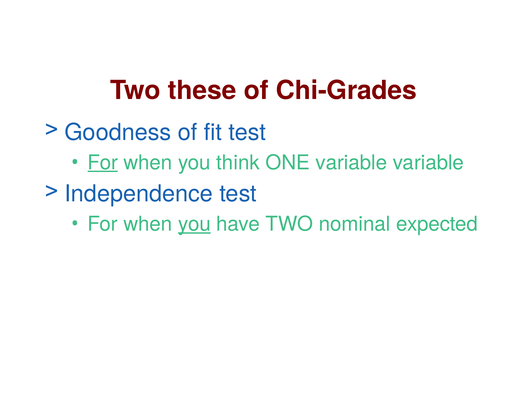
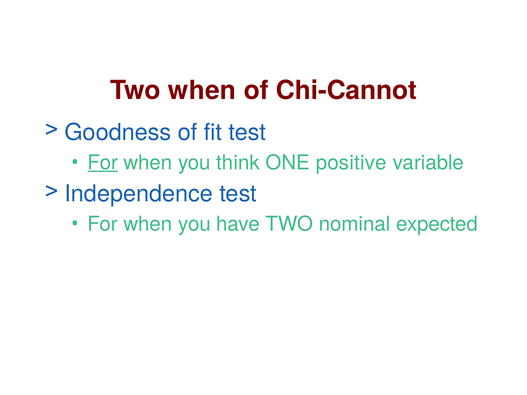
Two these: these -> when (202, 91)
Chi-Grades: Chi-Grades -> Chi-Cannot (346, 91)
ONE variable: variable -> positive (351, 163)
you underline: present -> none (194, 224)
